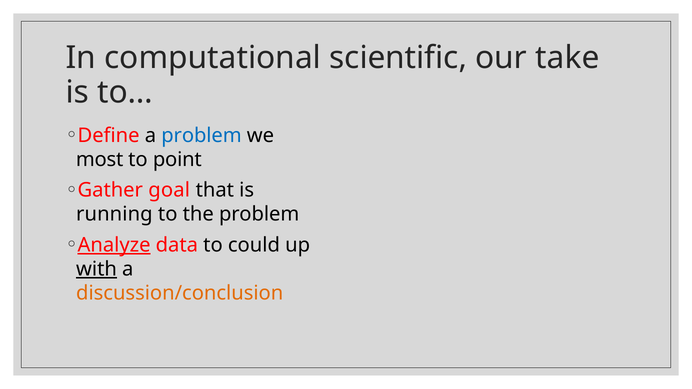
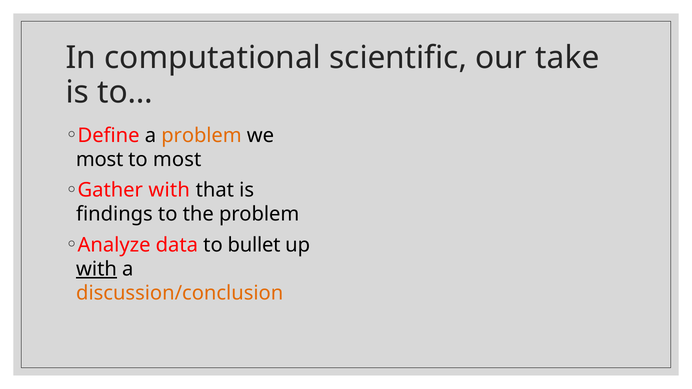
problem colour: blue -> orange (201, 135)
to point: point -> most (177, 160)
Gather goal: goal -> with (169, 190)
running: running -> findings (114, 214)
Analyze underline: present -> none (114, 245)
could: could -> bullet (254, 245)
